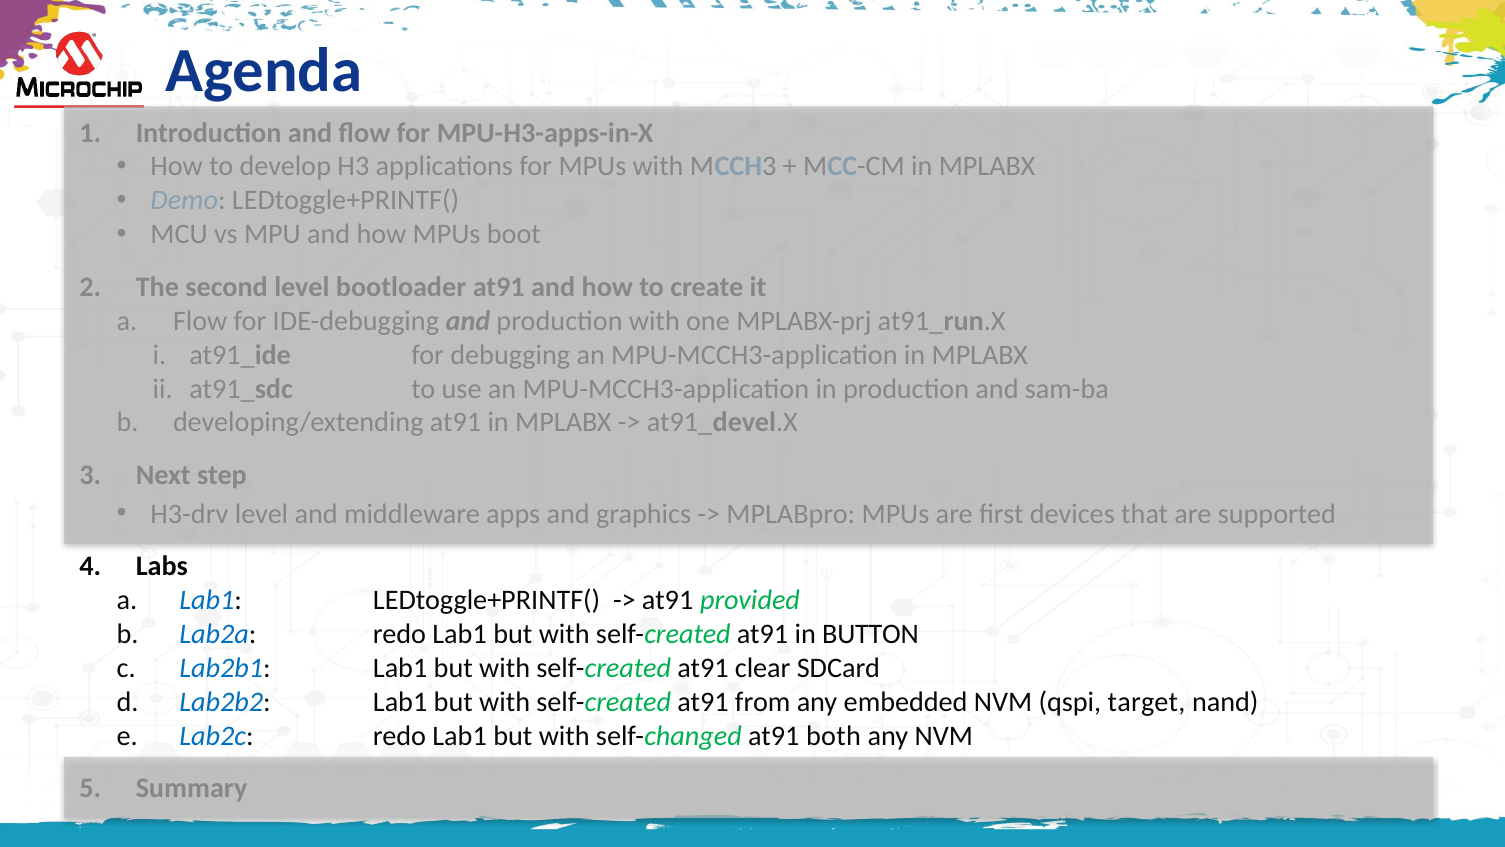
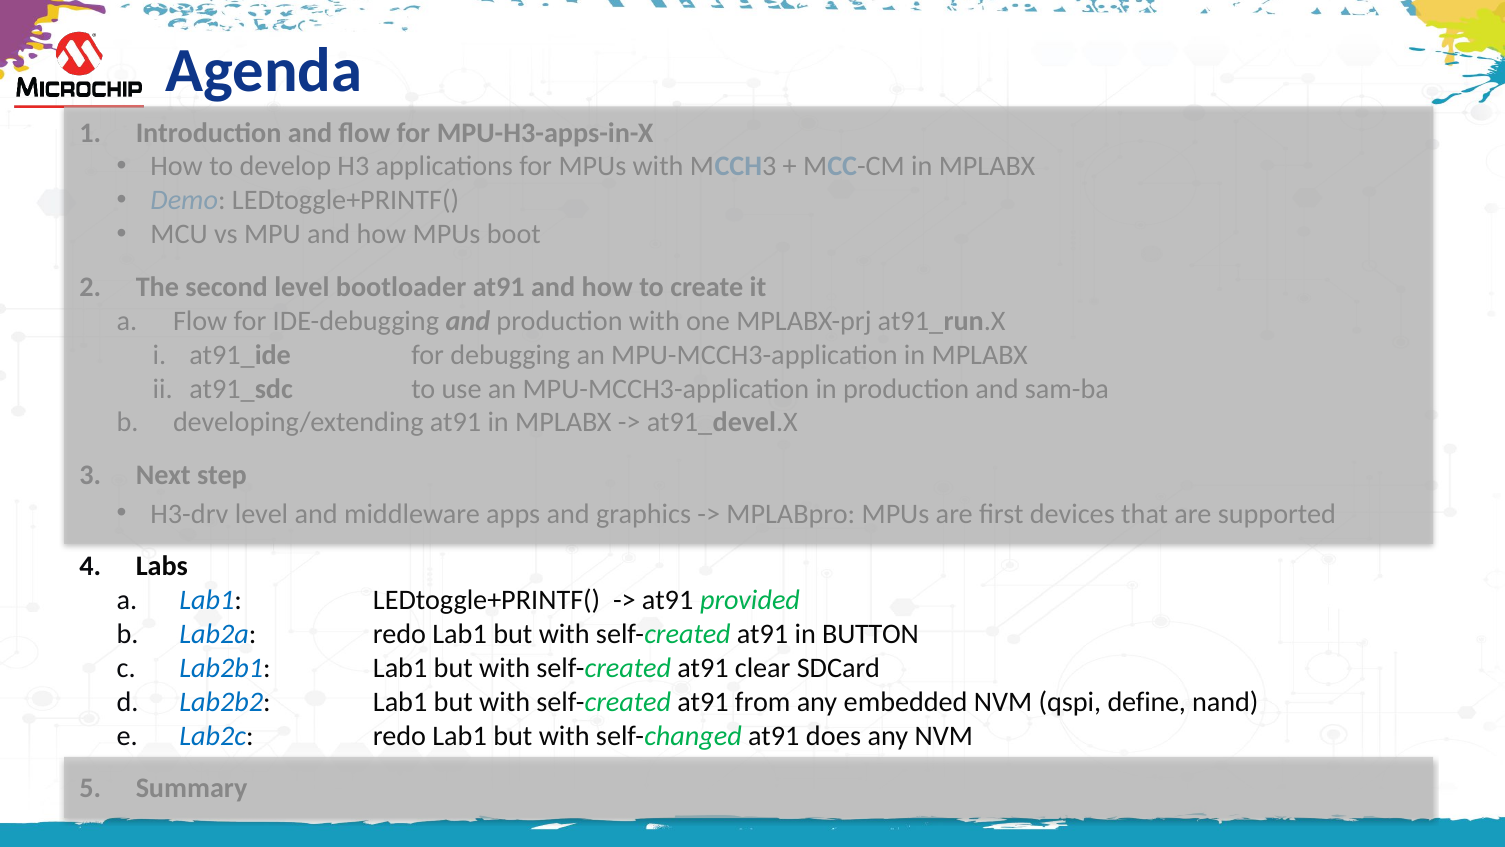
target: target -> define (1147, 702)
both: both -> does (834, 736)
